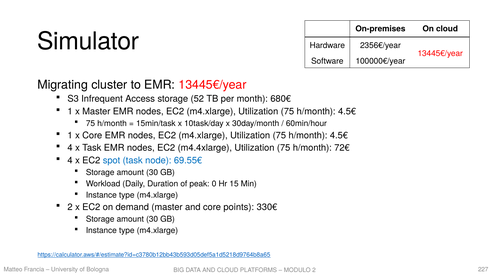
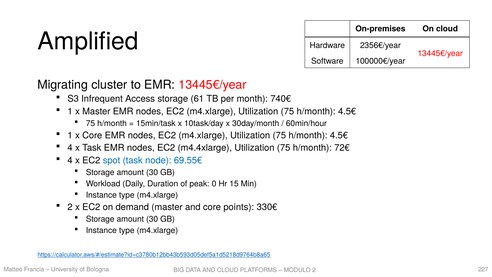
Simulator: Simulator -> Amplified (88, 41)
52: 52 -> 61 (197, 99)
680€: 680€ -> 740€ (281, 99)
